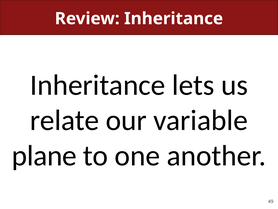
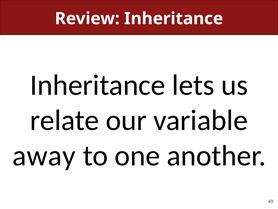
plane: plane -> away (44, 155)
